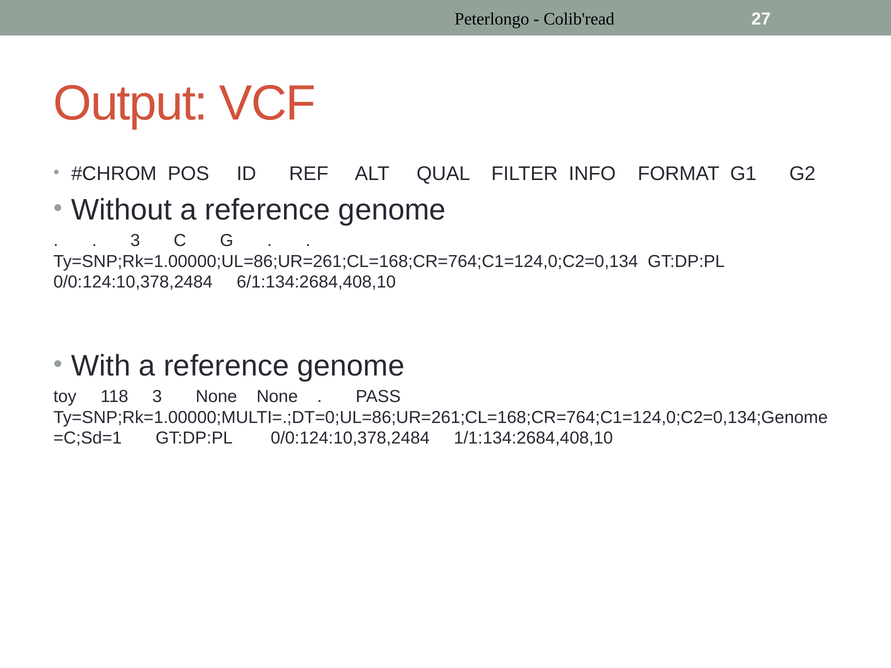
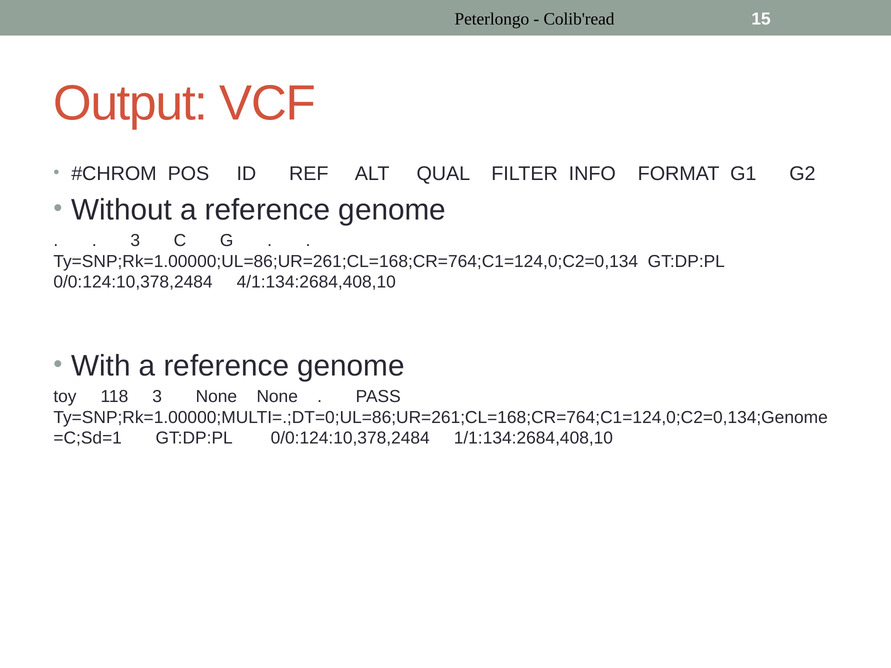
27: 27 -> 15 (761, 19)
6/1:134:2684,408,10: 6/1:134:2684,408,10 -> 4/1:134:2684,408,10 (316, 282)
